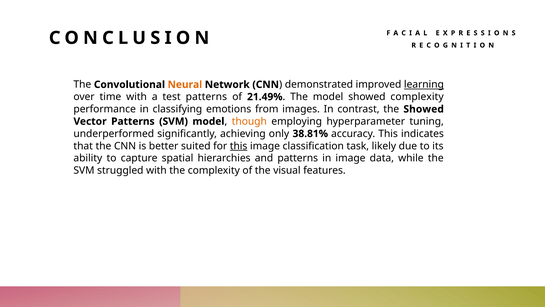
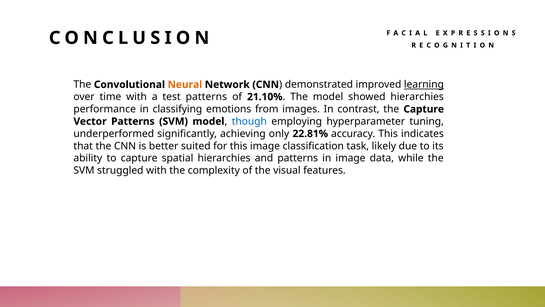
21.49%: 21.49% -> 21.10% (265, 97)
showed complexity: complexity -> hierarchies (417, 97)
the Showed: Showed -> Capture (424, 109)
though colour: orange -> blue (249, 121)
38.81%: 38.81% -> 22.81% (310, 134)
this underline: present -> none (239, 146)
